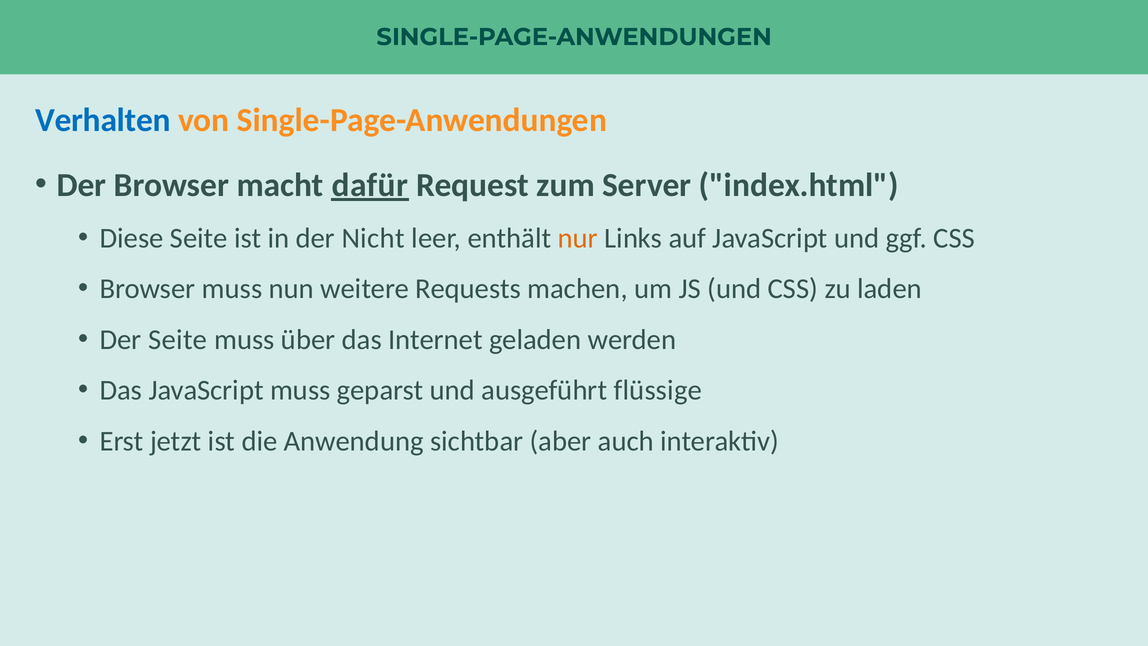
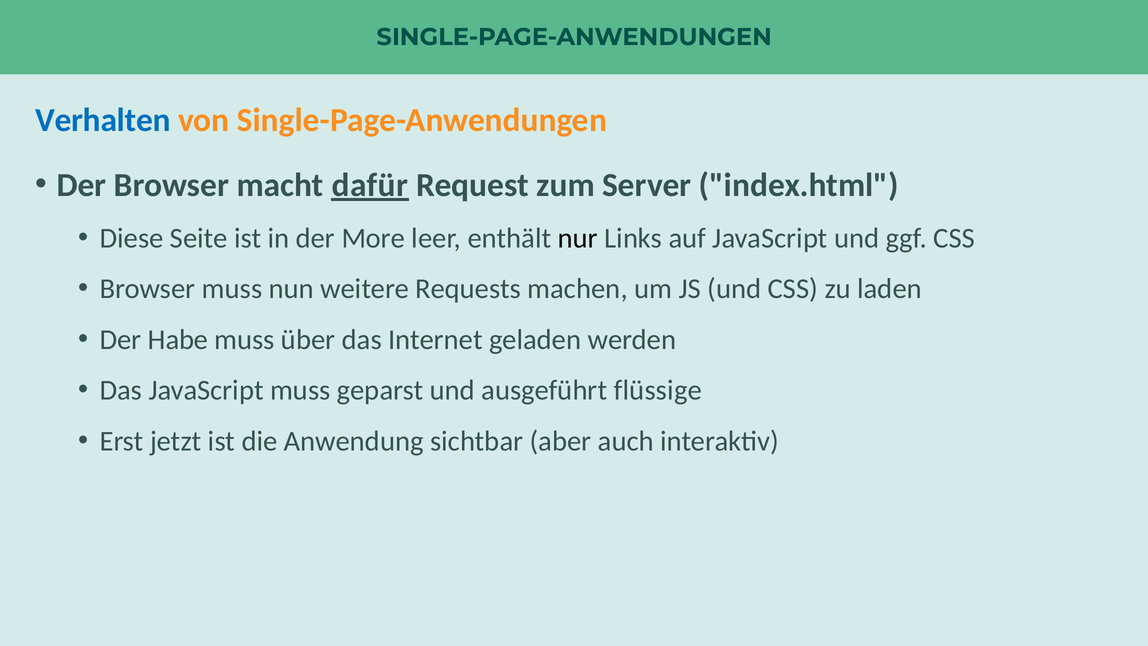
Nicht: Nicht -> More (373, 238)
nur colour: orange -> black (578, 238)
Der Seite: Seite -> Habe (178, 340)
